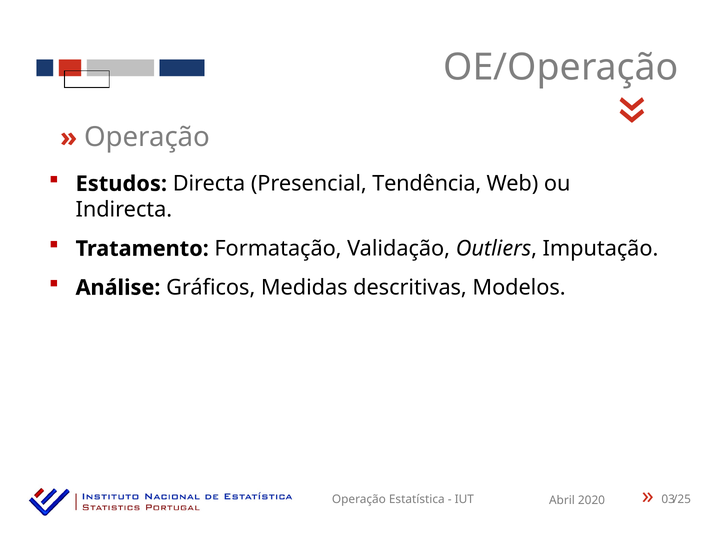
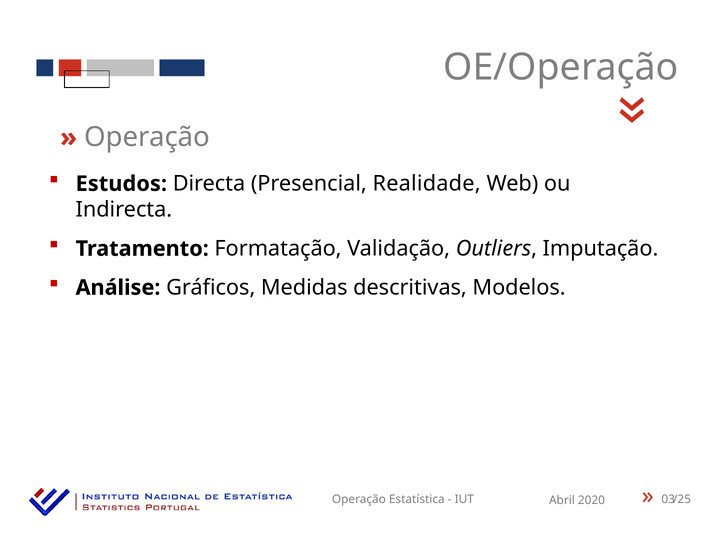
Tendência: Tendência -> Realidade (427, 184)
